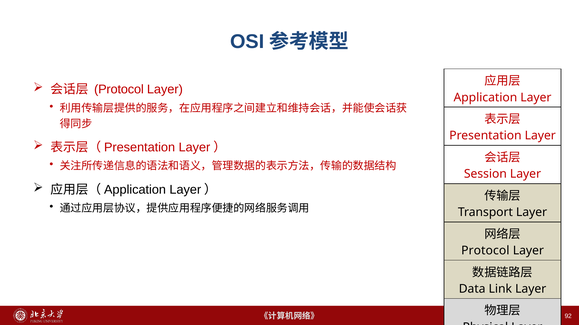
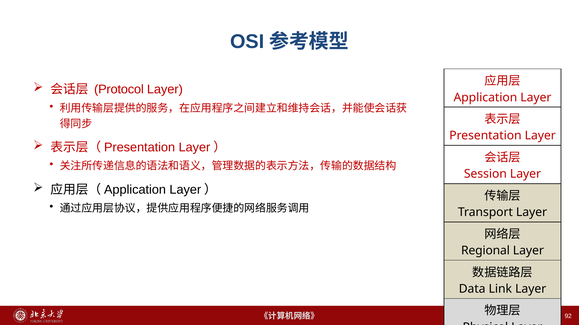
Protocol: Protocol -> Regional (485, 251)
